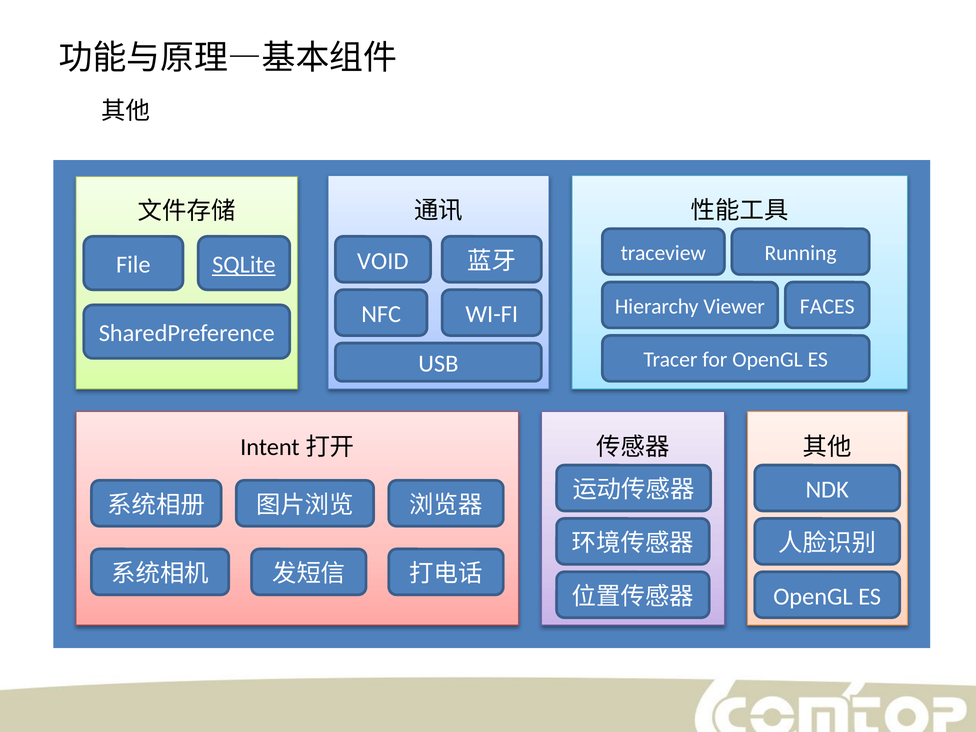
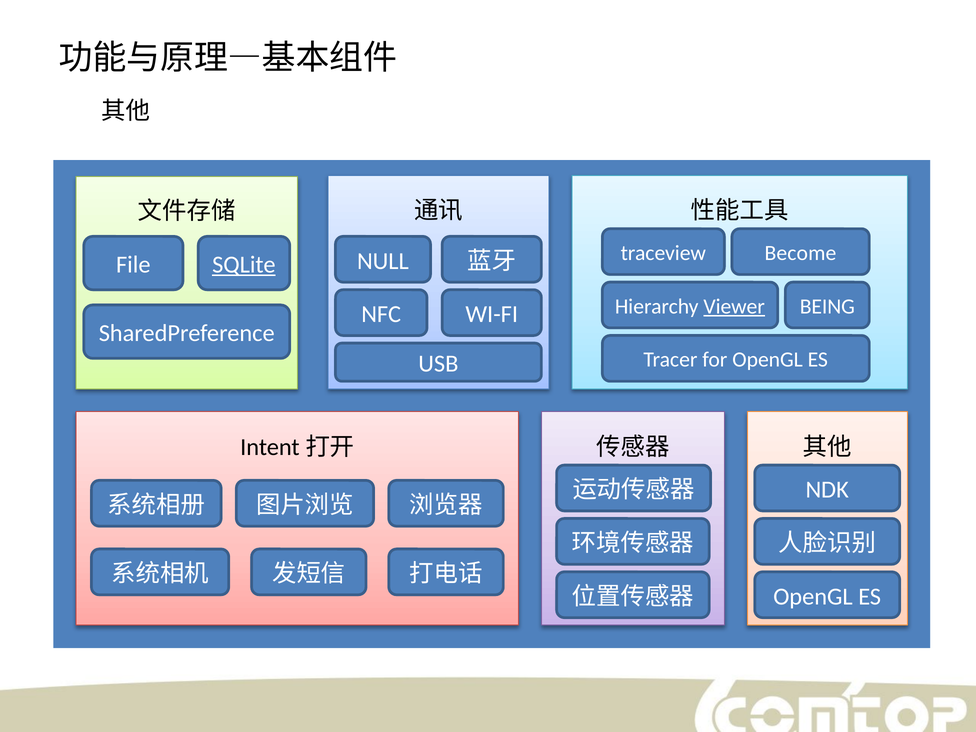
Running: Running -> Become (800, 253)
VOID: VOID -> NULL (383, 261)
Viewer underline: none -> present (734, 306)
FACES: FACES -> BEING (827, 306)
